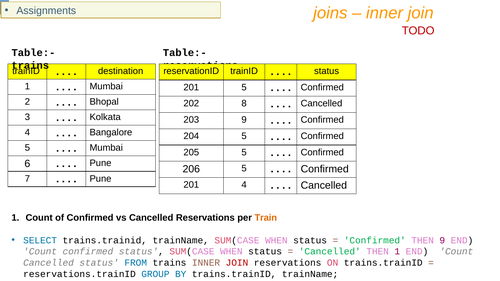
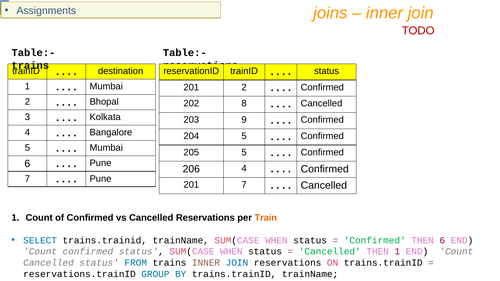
201 5: 5 -> 2 (244, 87)
206 5: 5 -> 4 (244, 169)
201 4: 4 -> 7 (244, 185)
THEN 9: 9 -> 6 (442, 241)
JOIN colour: red -> blue (237, 263)
